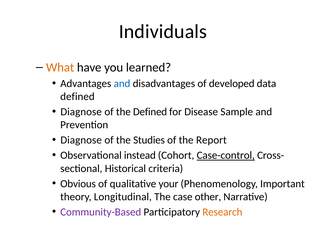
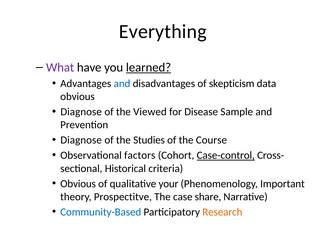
Individuals: Individuals -> Everything (163, 32)
What colour: orange -> purple (60, 67)
learned underline: none -> present (149, 67)
developed: developed -> skepticism (232, 83)
defined: defined -> obvious (78, 96)
the Defined: Defined -> Viewed (150, 112)
Report: Report -> Course (211, 140)
instead: instead -> factors (140, 155)
Longitudinal: Longitudinal -> Prospectitve (123, 196)
other: other -> share (208, 196)
Community-Based colour: purple -> blue (101, 212)
